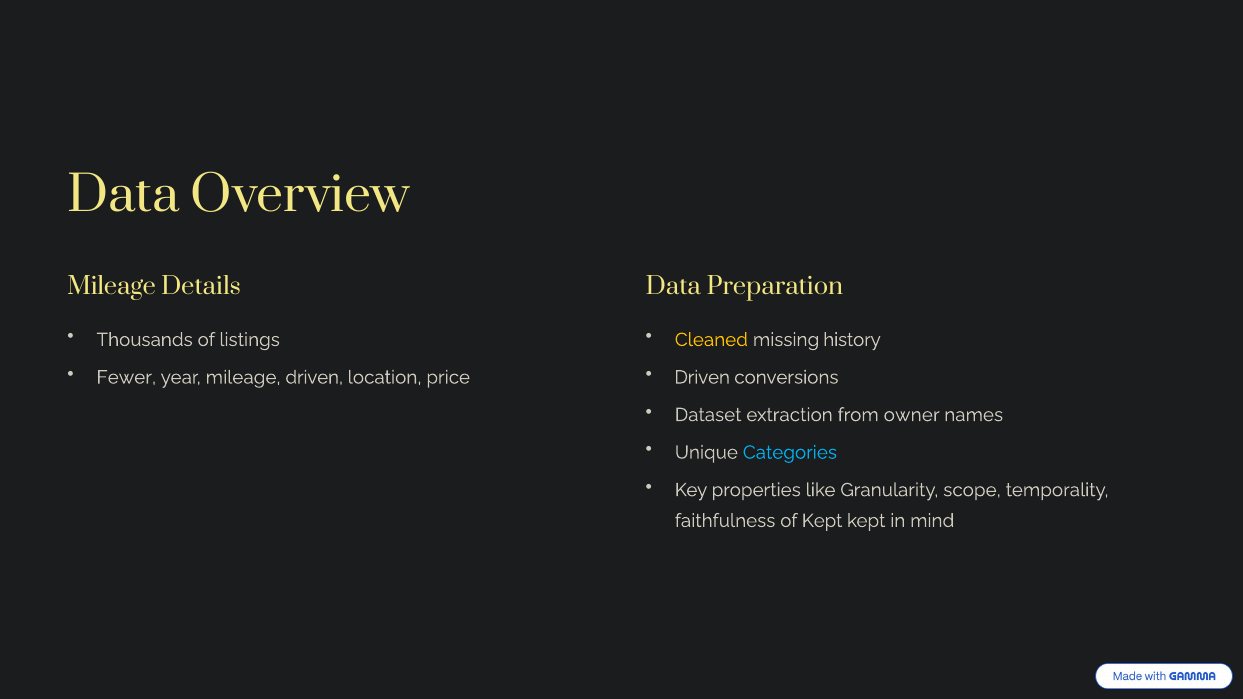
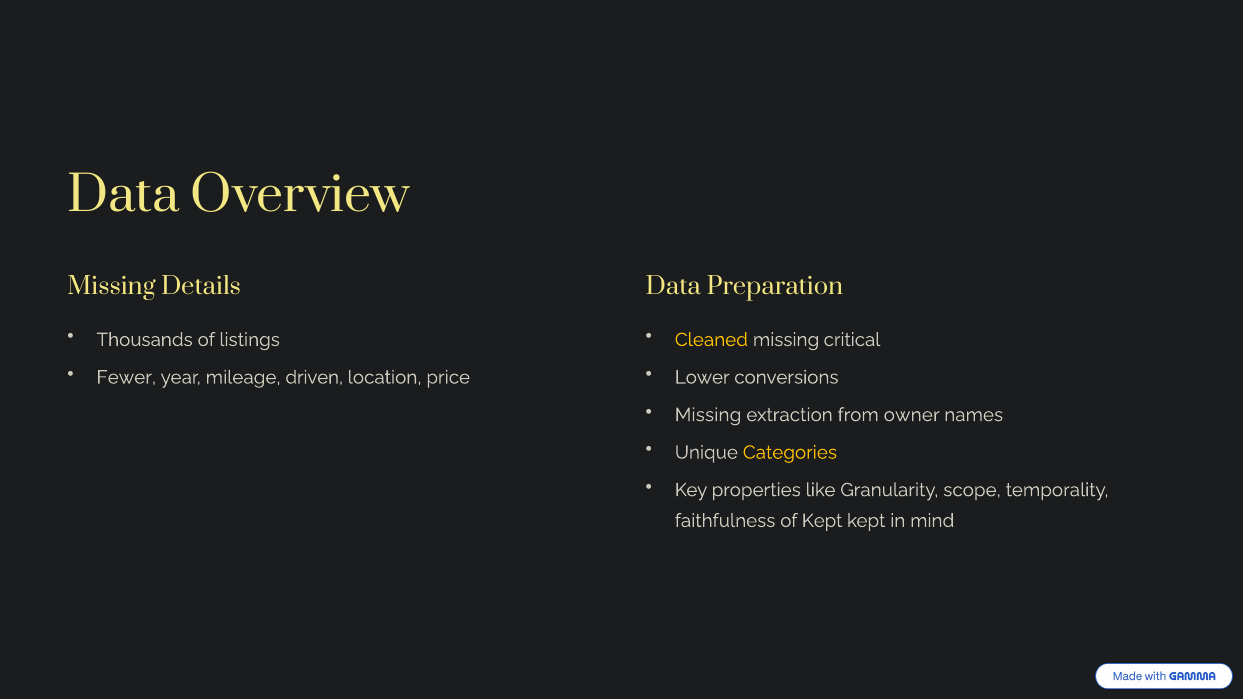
Mileage: Mileage -> Missing (111, 287)
history: history -> critical (852, 340)
Driven: Driven -> Lower (702, 377)
Dataset: Dataset -> Missing (708, 415)
Categories colour: light blue -> yellow (790, 453)
